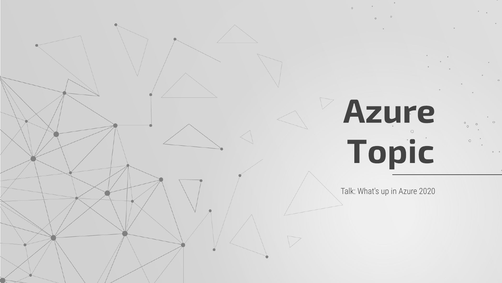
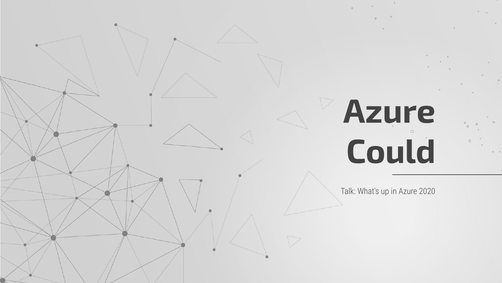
Topic: Topic -> Could (391, 152)
